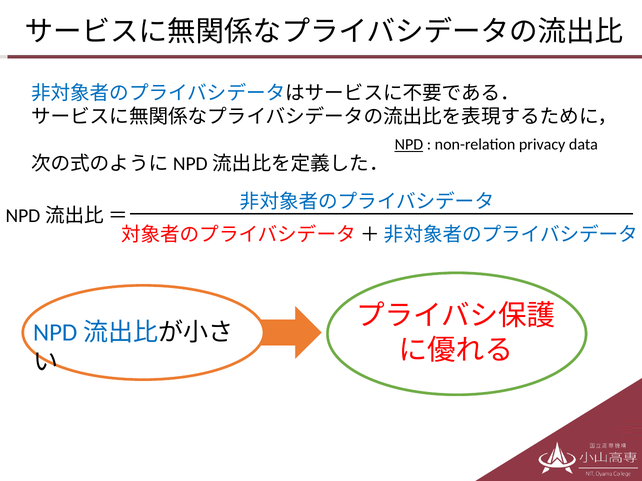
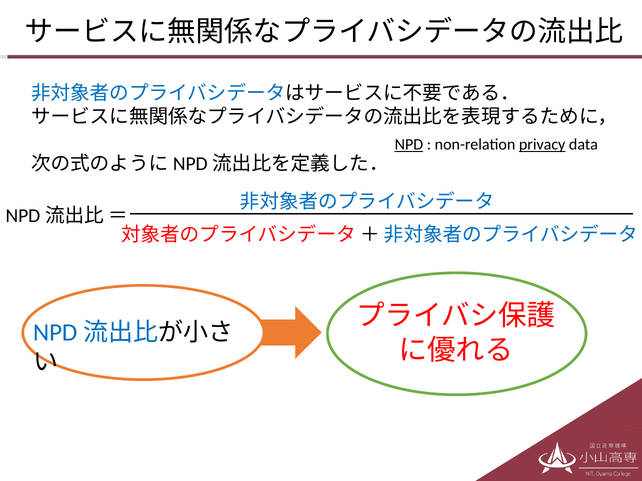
privacy underline: none -> present (542, 145)
